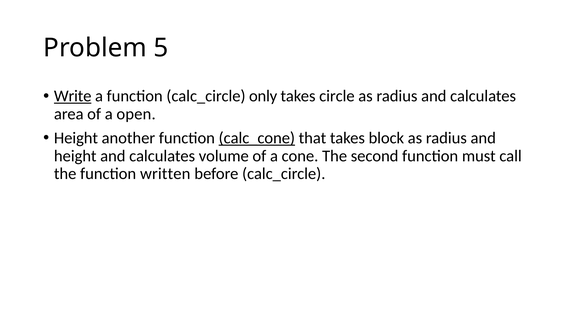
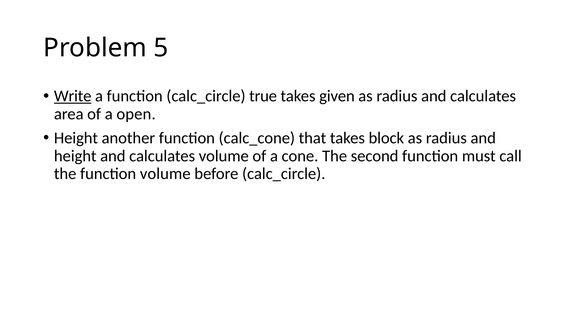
only: only -> true (263, 96)
circle: circle -> given (337, 96)
calc_cone underline: present -> none (257, 138)
function written: written -> volume (165, 174)
